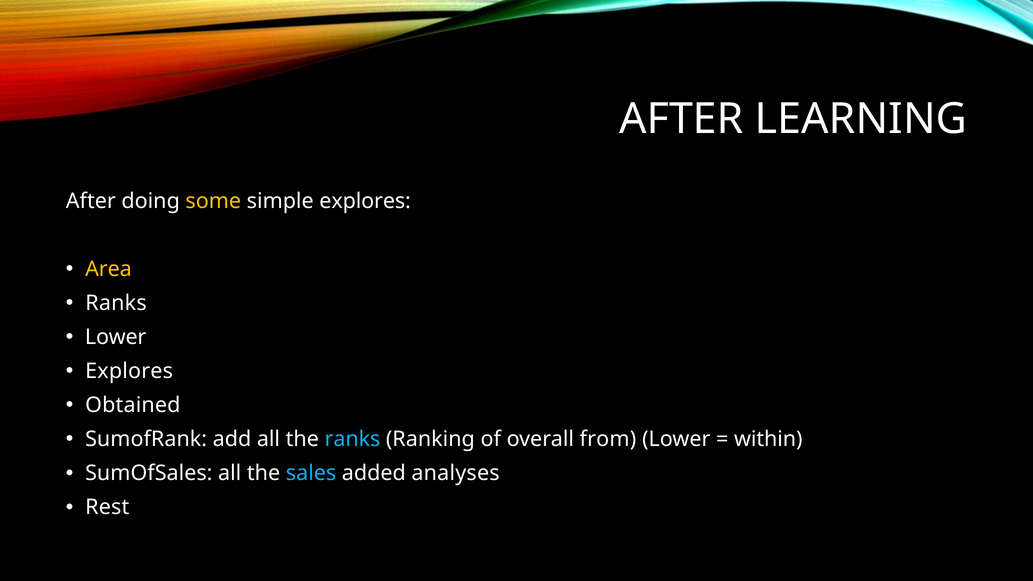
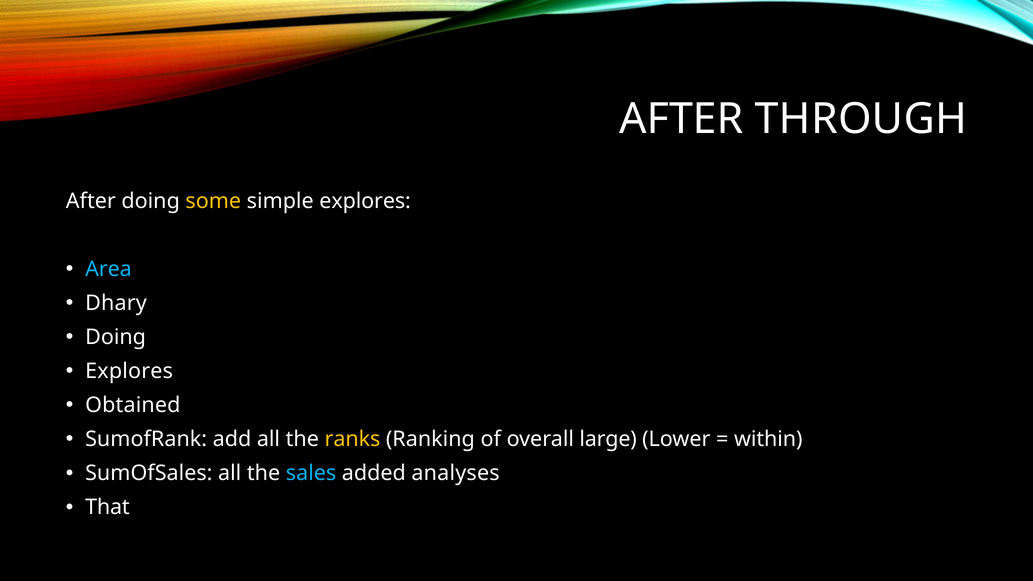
LEARNING: LEARNING -> THROUGH (861, 119)
Area colour: yellow -> light blue (108, 269)
Ranks: Ranks -> Dhary (116, 303)
Lower: Lower -> Doing (116, 337)
ranks colour: light blue -> yellow (353, 439)
from: from -> large (608, 439)
Rest: Rest -> That (107, 507)
